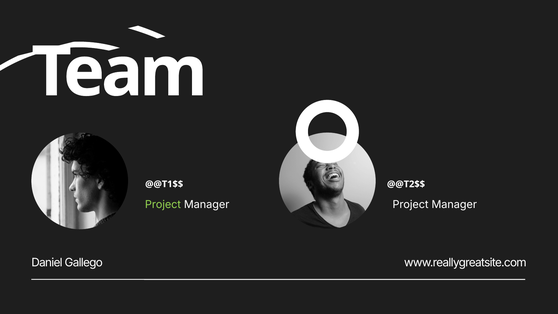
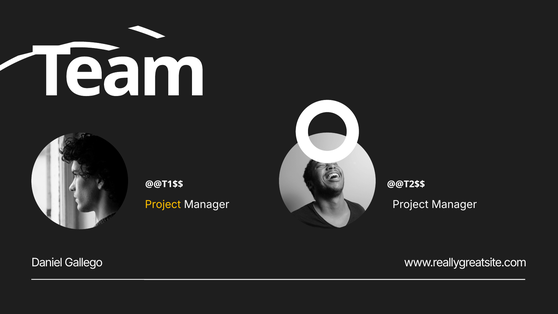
Project colour: light green -> yellow (163, 204)
